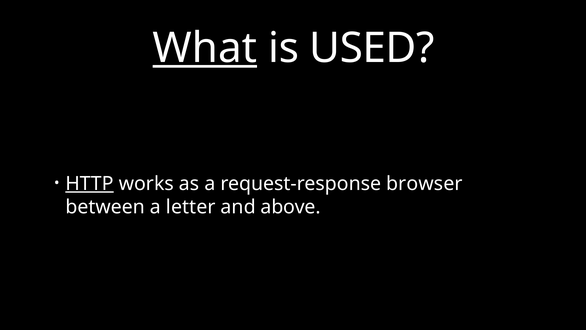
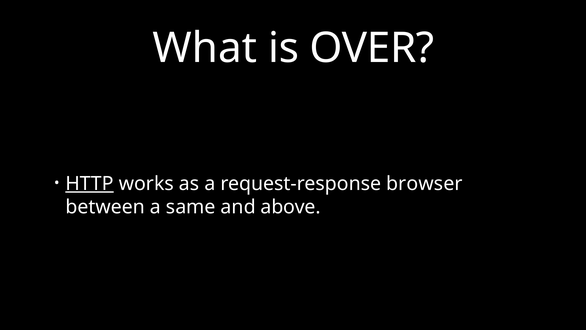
What underline: present -> none (205, 48)
USED: USED -> OVER (372, 48)
letter: letter -> same (191, 207)
